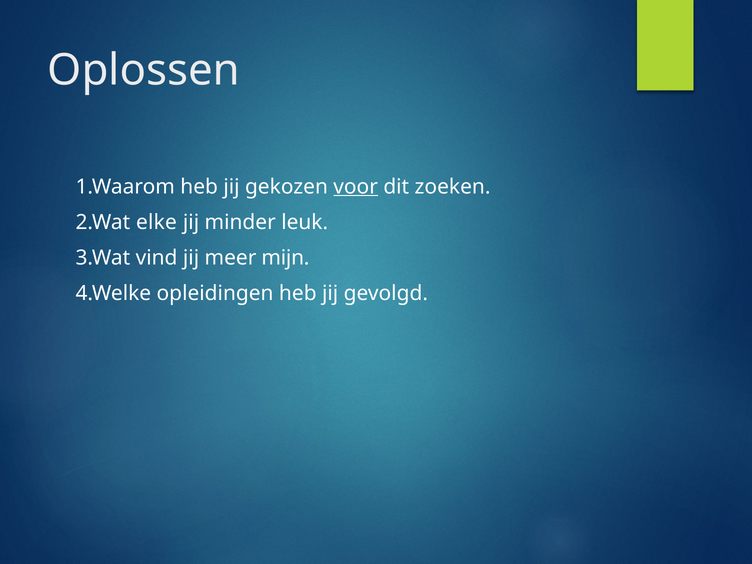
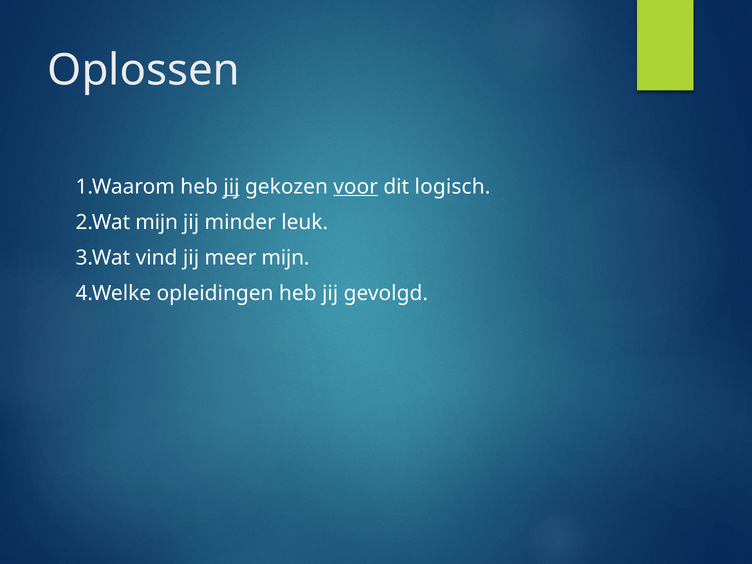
jij underline: none -> present (231, 187)
zoeken: zoeken -> logisch (453, 187)
2.Wat elke: elke -> mijn (157, 222)
